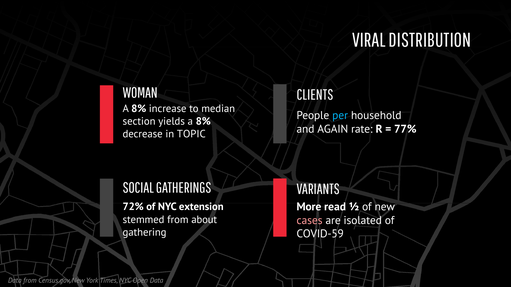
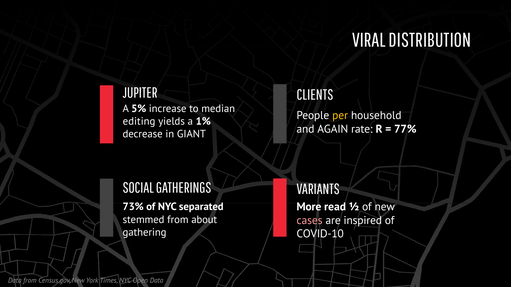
WOMAN: WOMAN -> JUPITER (140, 93)
8%: 8% -> 5% (139, 109)
per colour: light blue -> yellow (340, 116)
section: section -> editing (139, 121)
yields a 8%: 8% -> 1% (203, 121)
TOPIC: TOPIC -> GIANT (191, 134)
72%: 72% -> 73% (133, 207)
extension: extension -> separated (201, 207)
isolated: isolated -> inspired (363, 221)
COVID-59: COVID-59 -> COVID-10 (320, 234)
